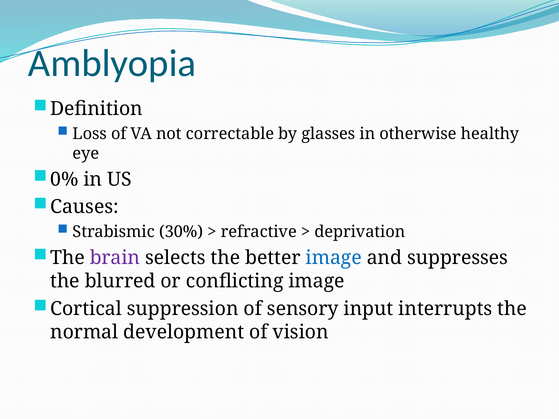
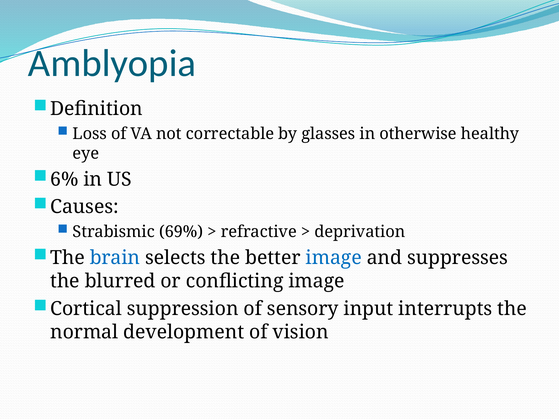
0%: 0% -> 6% (64, 179)
30%: 30% -> 69% (181, 232)
brain colour: purple -> blue (115, 258)
